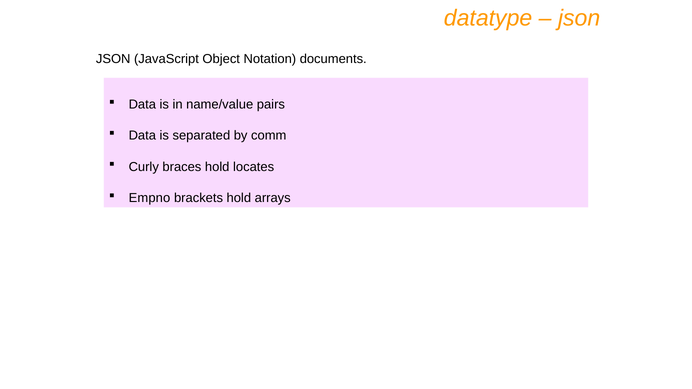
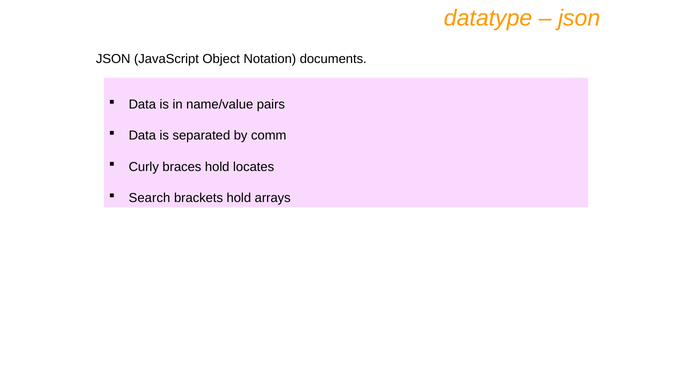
Empno: Empno -> Search (149, 198)
